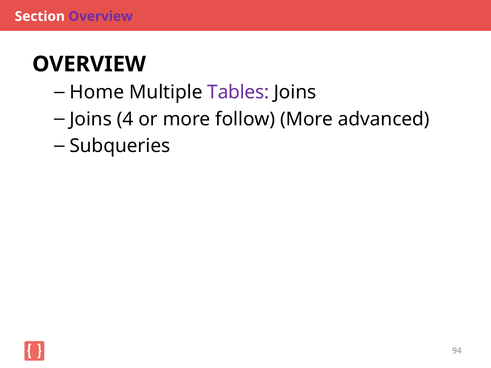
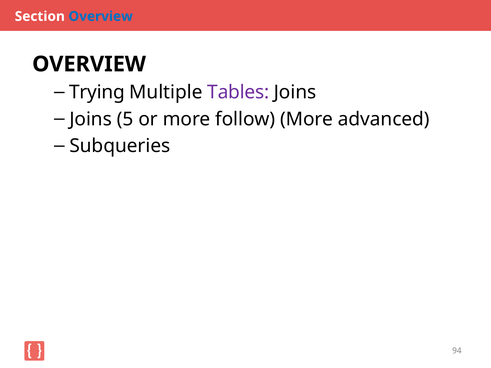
Overview colour: purple -> blue (101, 16)
Home: Home -> Trying (97, 92)
4: 4 -> 5 (125, 119)
